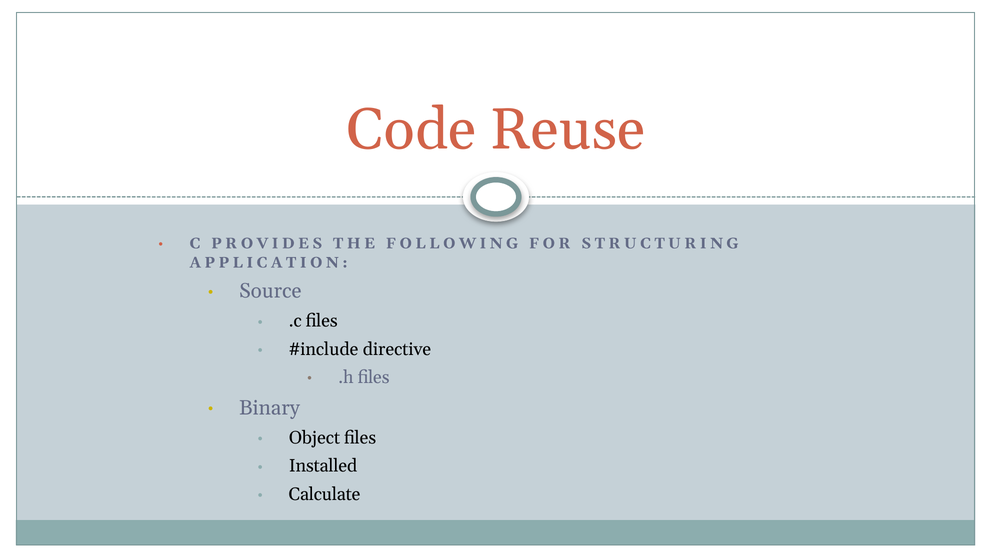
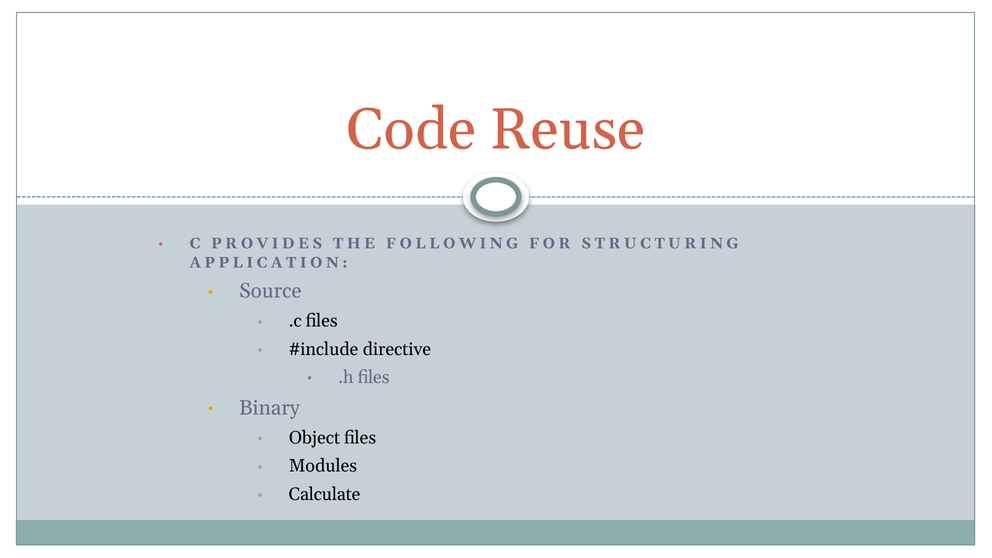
Installed: Installed -> Modules (323, 466)
